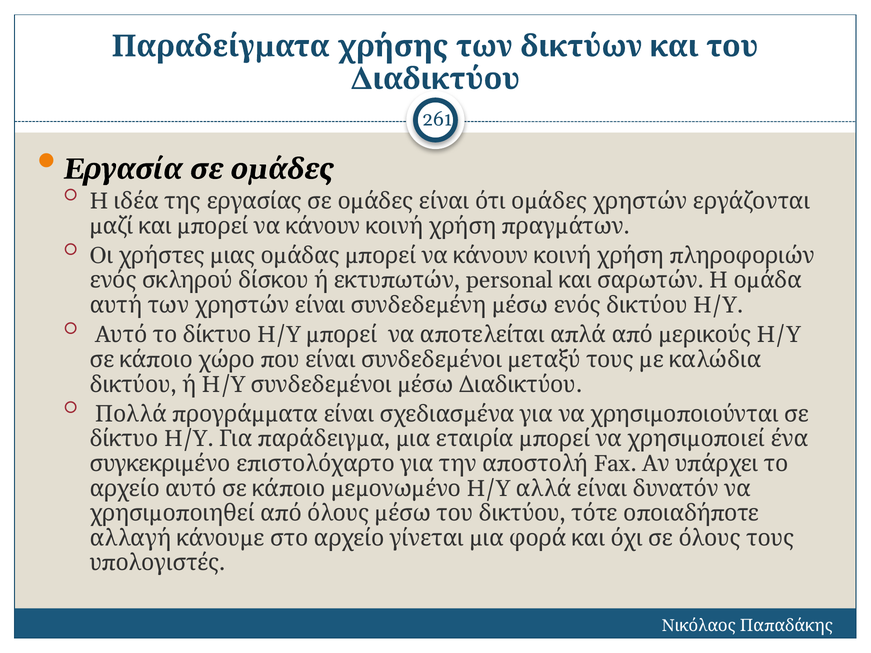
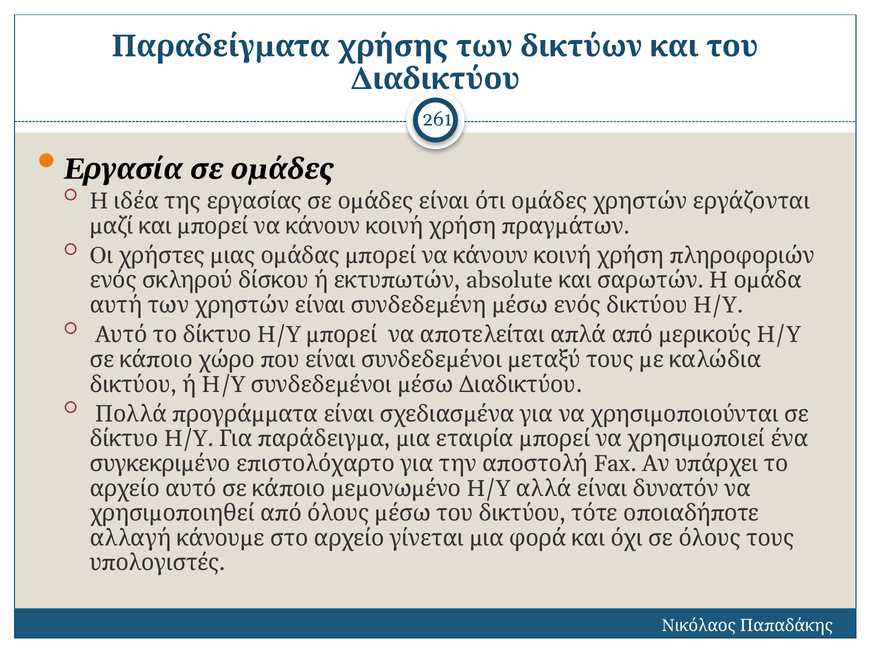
personal: personal -> absolute (510, 281)
